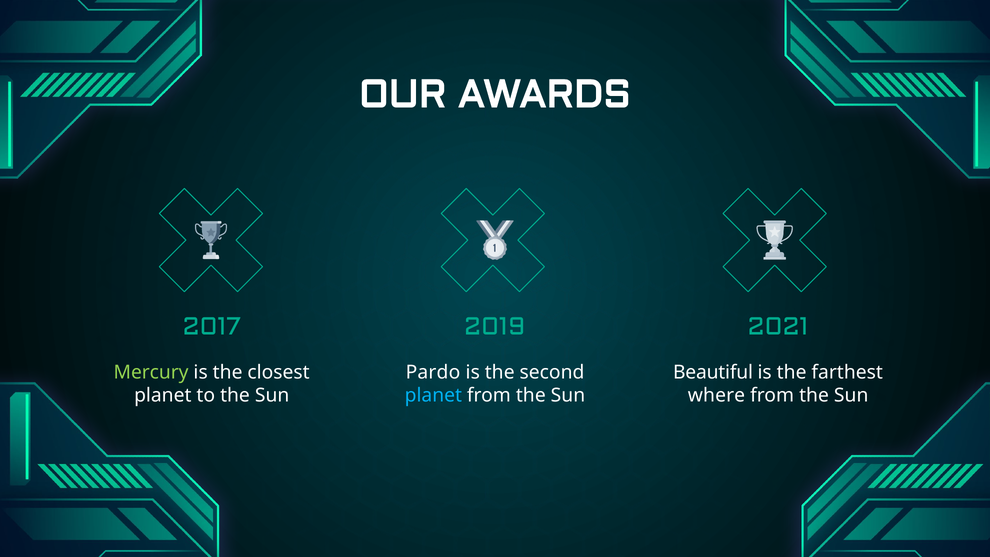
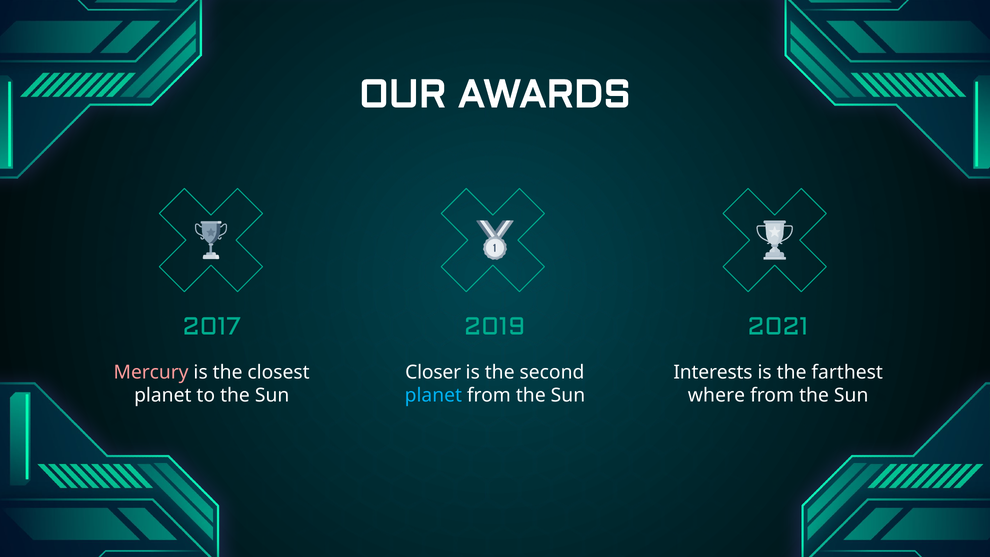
Mercury colour: light green -> pink (151, 372)
Pardo: Pardo -> Closer (433, 372)
Beautiful: Beautiful -> Interests (713, 372)
